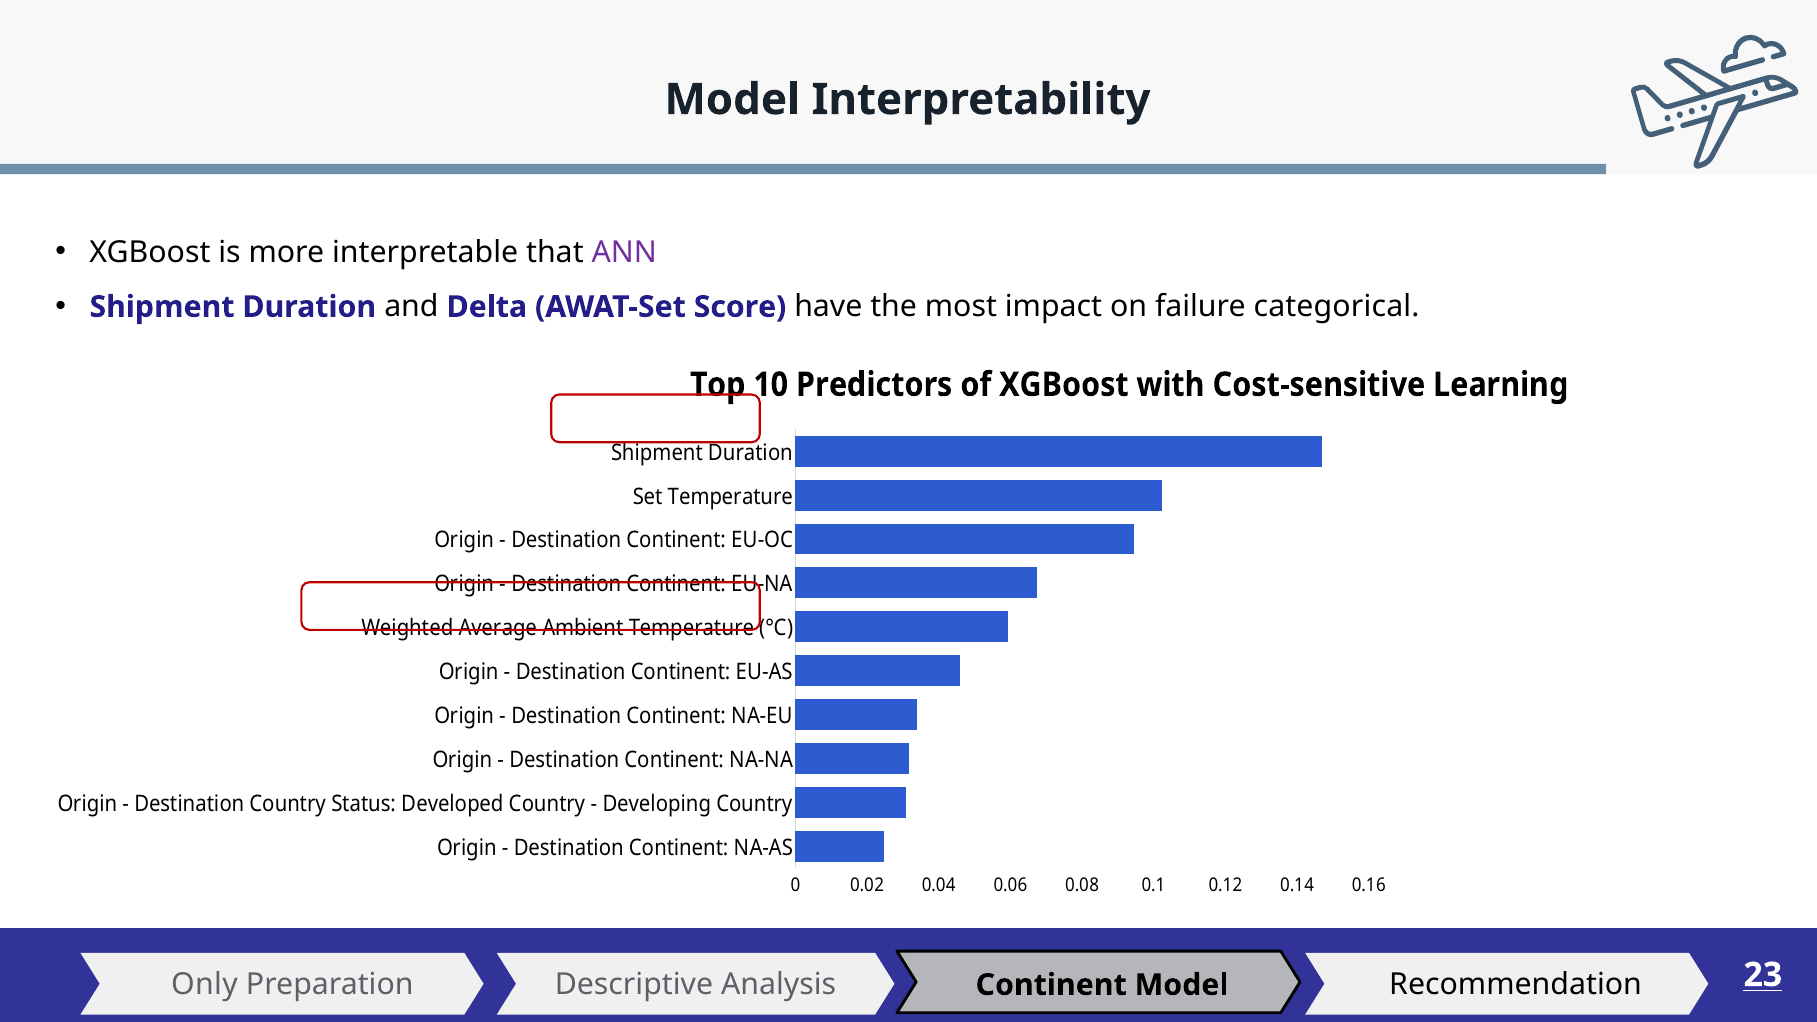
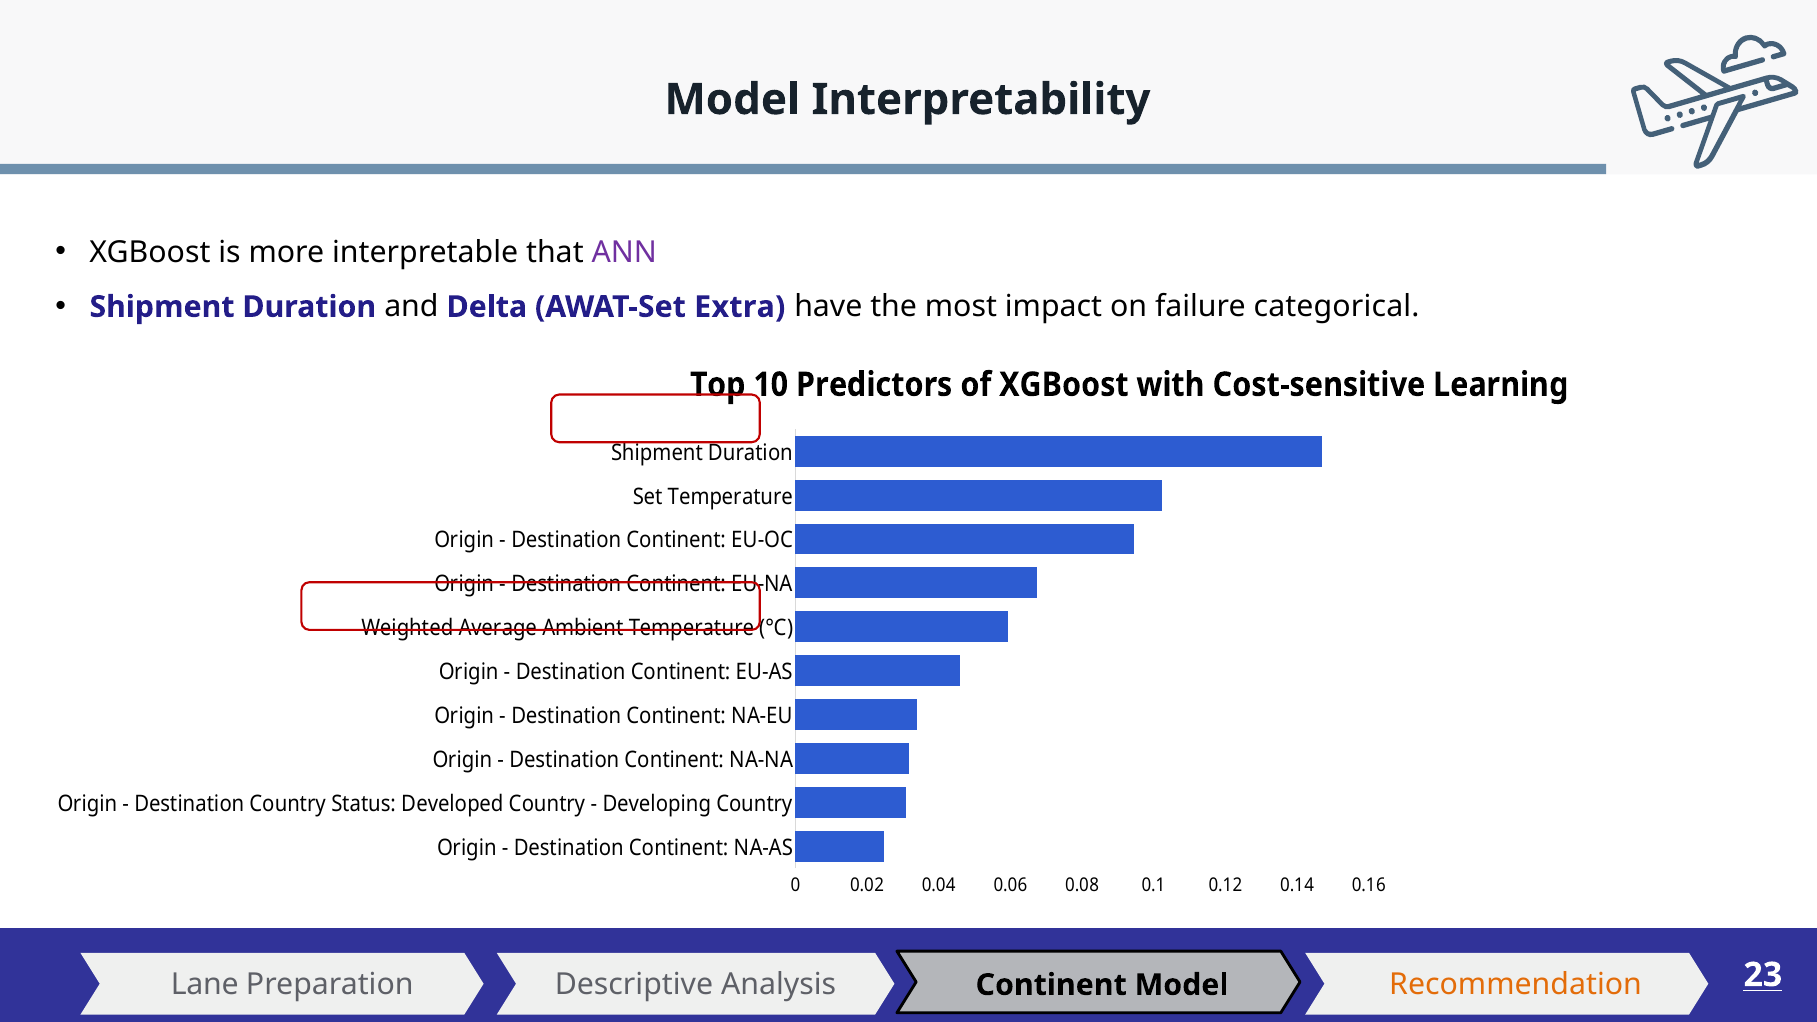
Score: Score -> Extra (740, 307)
Only: Only -> Lane (205, 985)
Recommendation colour: black -> orange (1516, 985)
